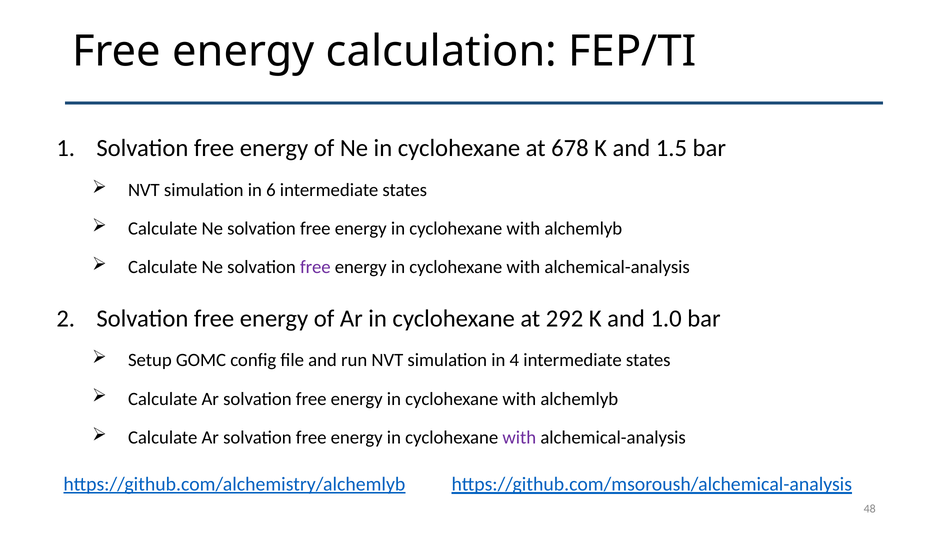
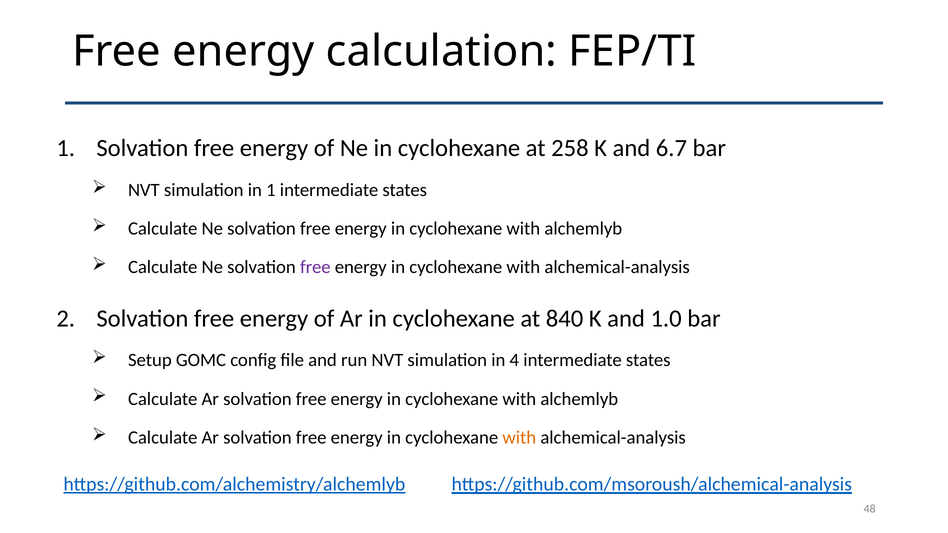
678: 678 -> 258 (570, 148)
1.5: 1.5 -> 6.7 (671, 148)
in 6: 6 -> 1 (271, 190)
292: 292 -> 840 (565, 319)
with colour: purple -> orange (519, 438)
